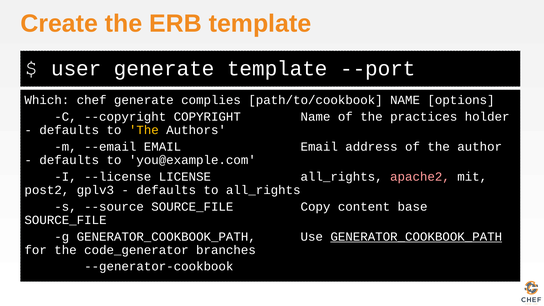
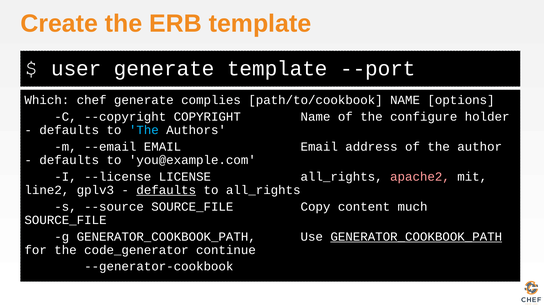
practices: practices -> configure (424, 117)
The colour: yellow -> light blue (144, 130)
post2: post2 -> line2 (47, 190)
defaults underline: none -> present (166, 190)
base: base -> much (413, 207)
branches: branches -> continue (226, 250)
